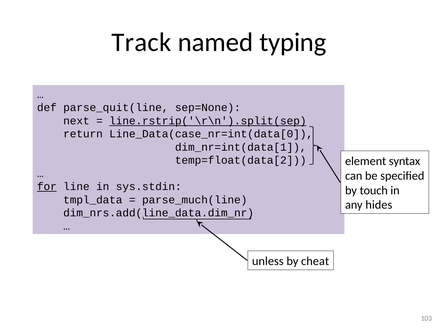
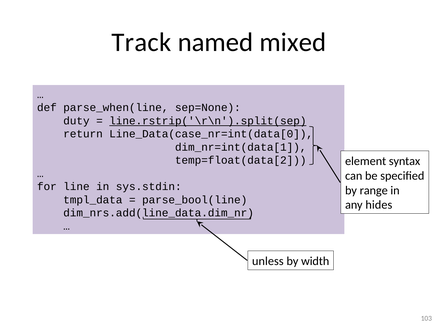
typing: typing -> mixed (293, 42)
parse_quit(line: parse_quit(line -> parse_when(line (116, 108)
next: next -> duty (76, 121)
for underline: present -> none (47, 186)
touch: touch -> range (374, 190)
parse_much(line: parse_much(line -> parse_bool(line (195, 200)
cheat: cheat -> width (315, 261)
